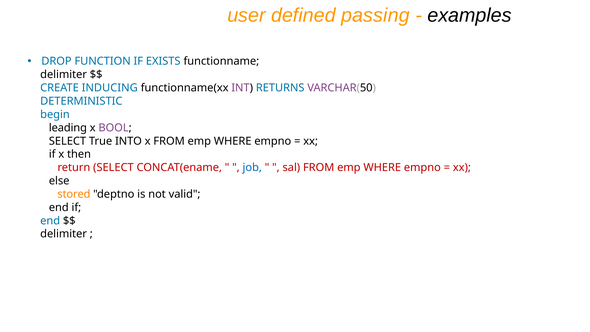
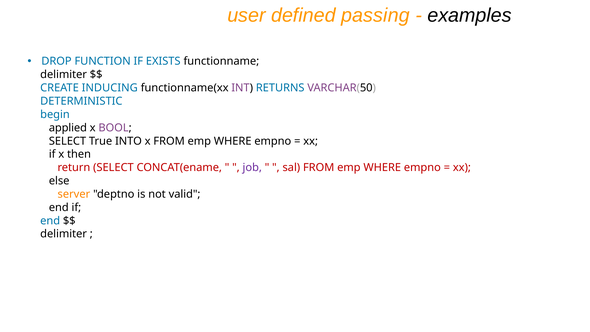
leading: leading -> applied (68, 128)
job colour: blue -> purple (252, 168)
stored: stored -> server (74, 194)
